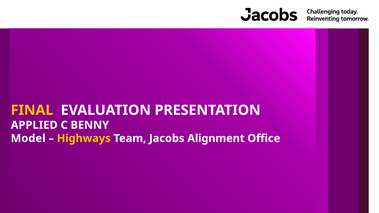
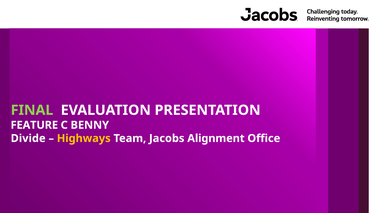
FINAL colour: yellow -> light green (32, 110)
APPLIED: APPLIED -> FEATURE (34, 125)
Model: Model -> Divide (28, 138)
